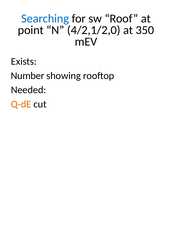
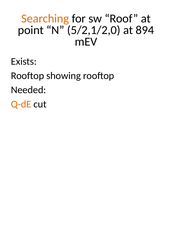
Searching colour: blue -> orange (45, 18)
4/2,1/2,0: 4/2,1/2,0 -> 5/2,1/2,0 (94, 30)
350: 350 -> 894 (145, 30)
Number: Number -> Rooftop (27, 76)
